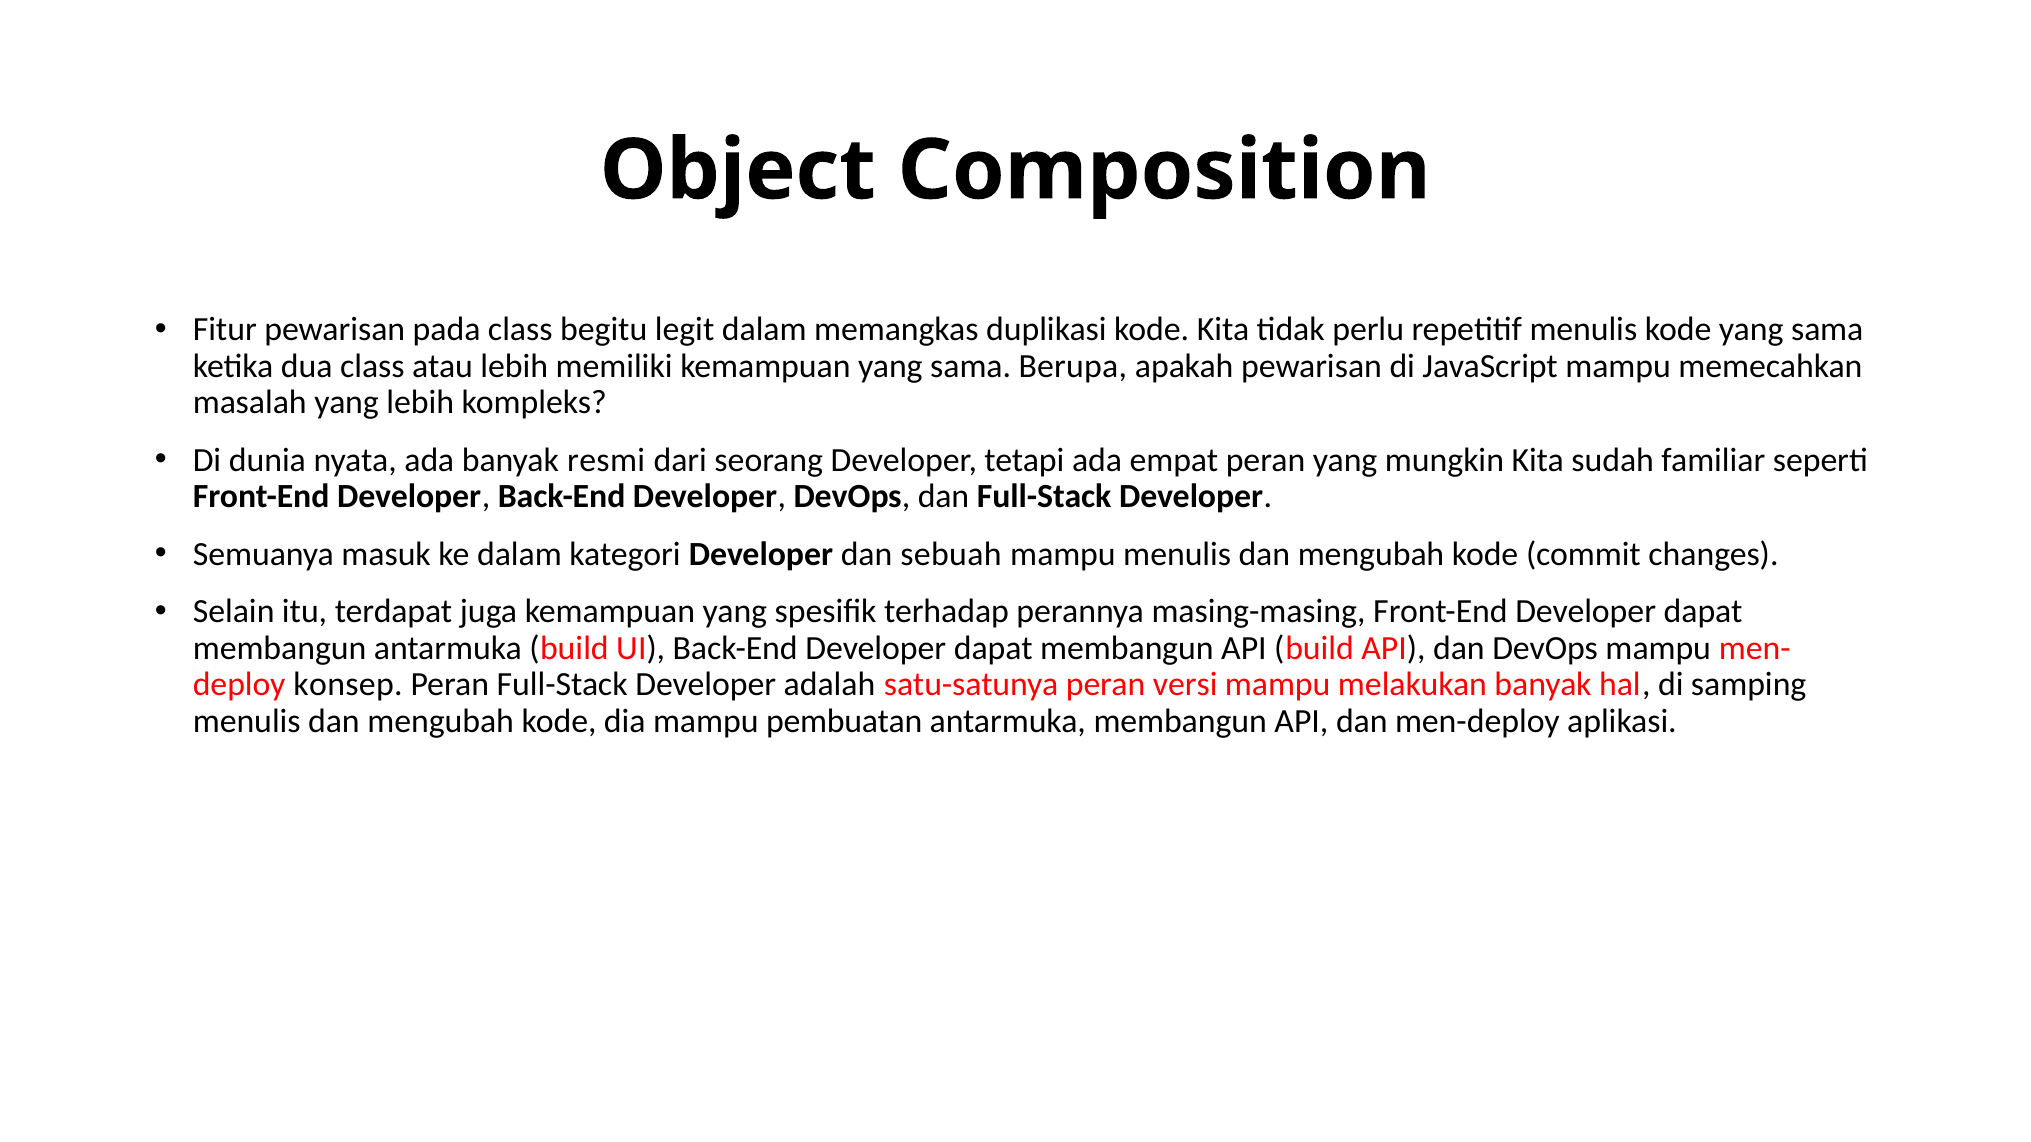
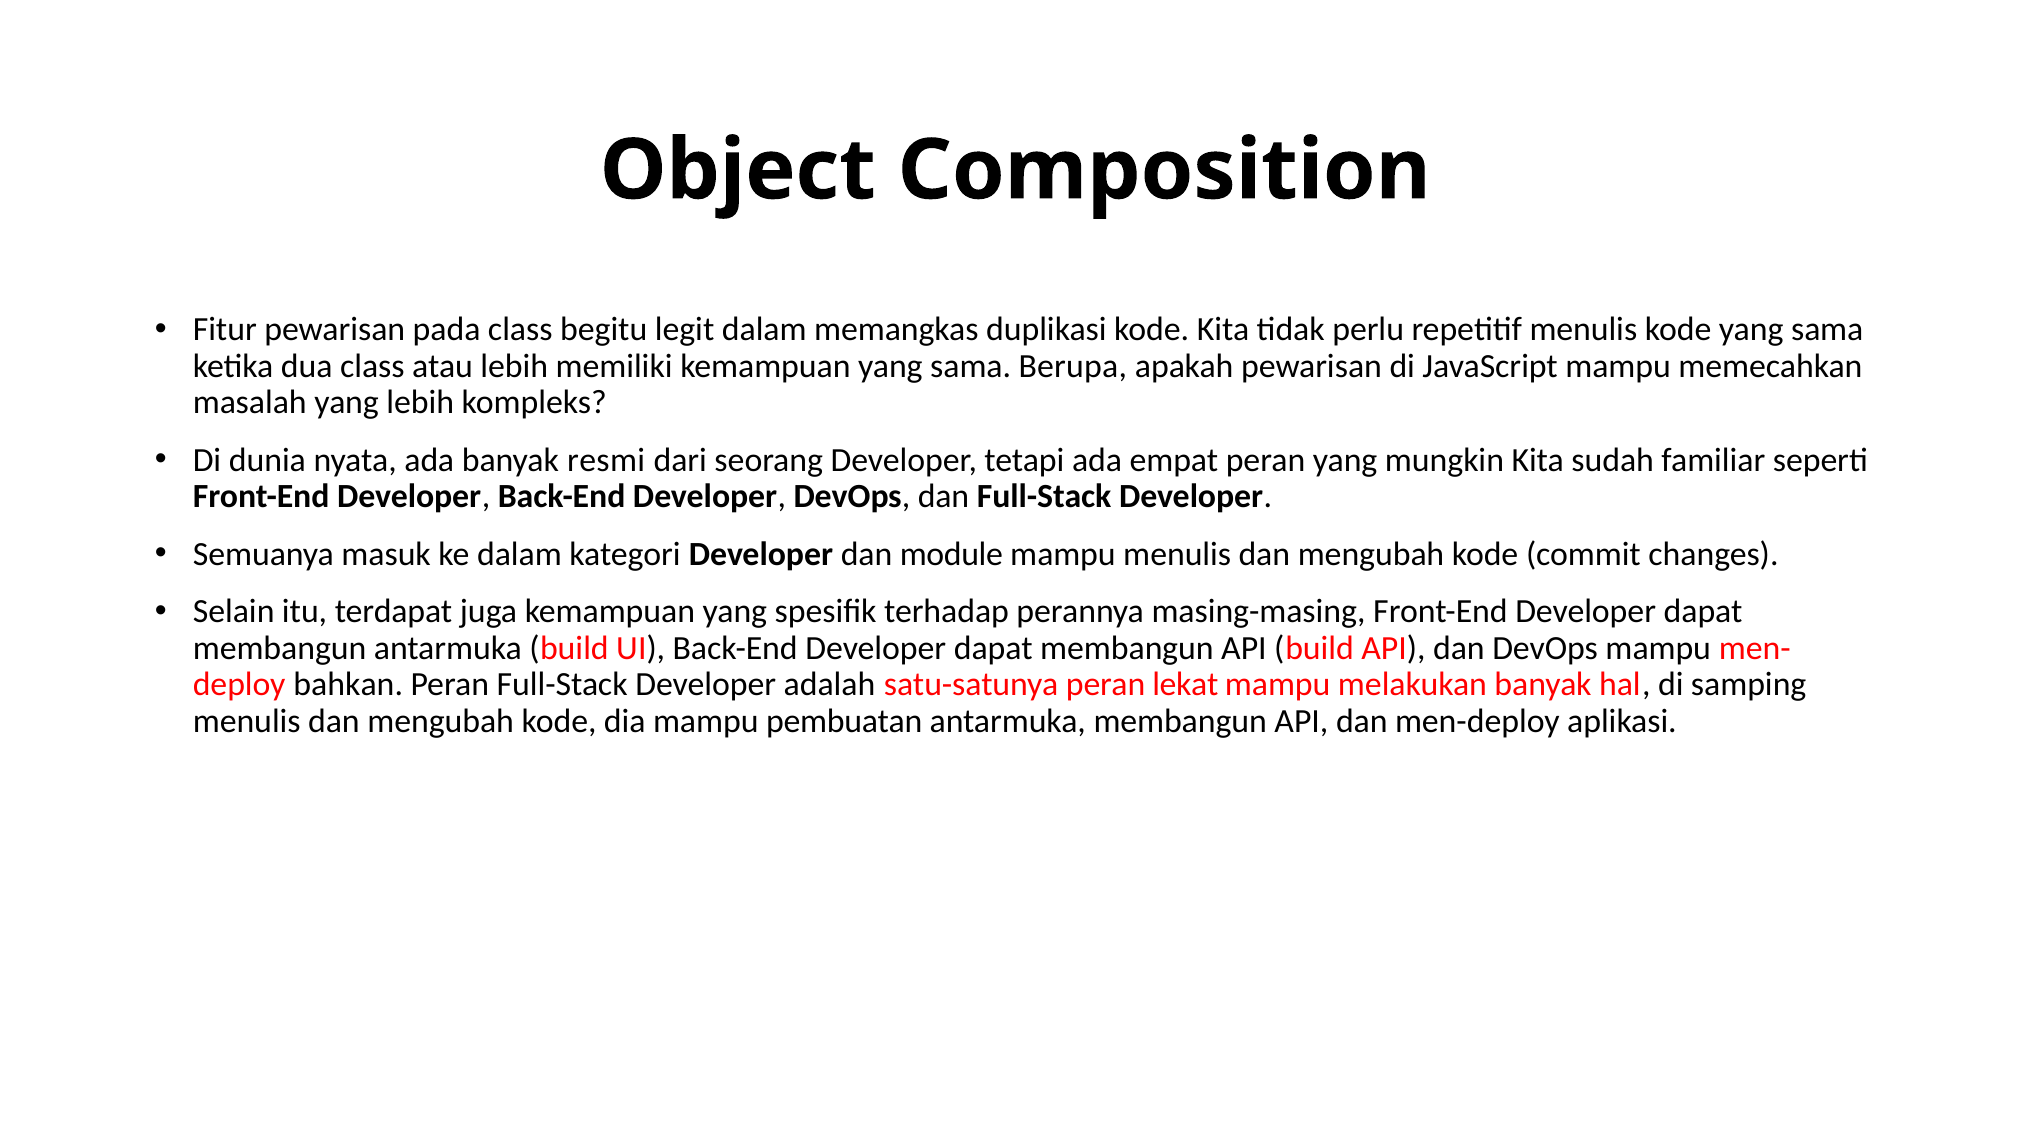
sebuah: sebuah -> module (951, 554)
konsep: konsep -> bahkan (348, 685)
versi: versi -> lekat (1185, 685)
